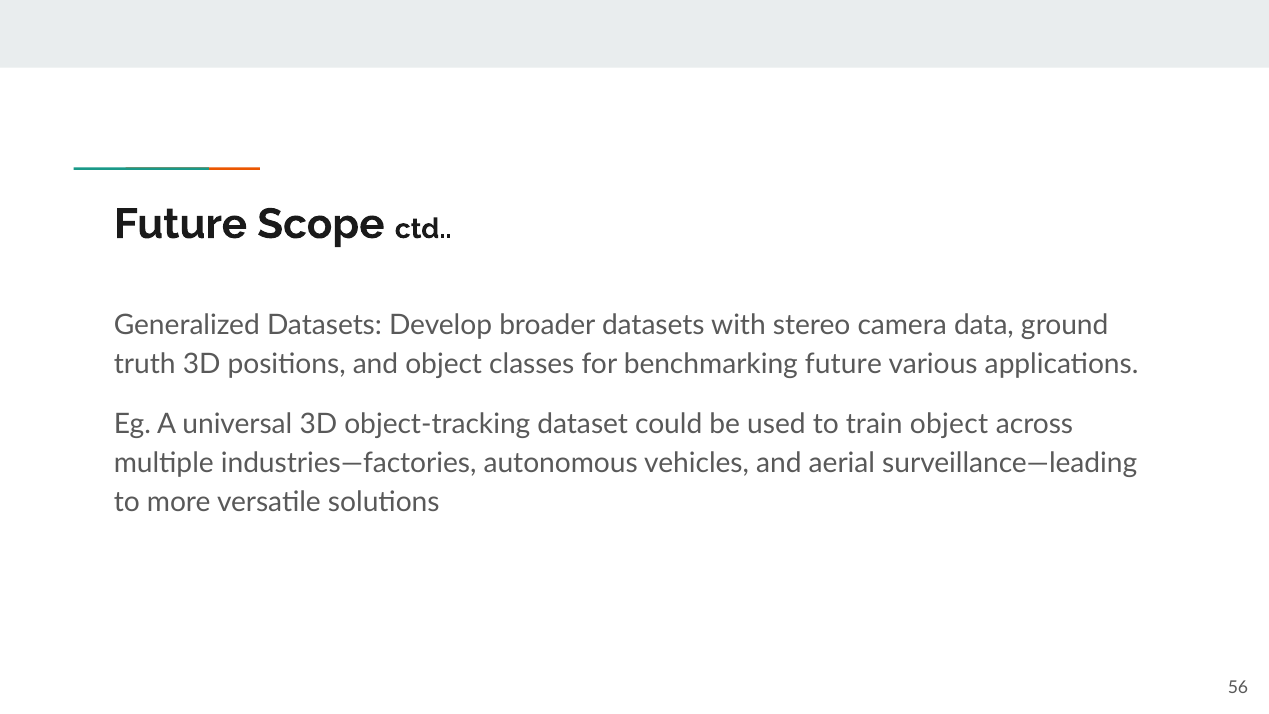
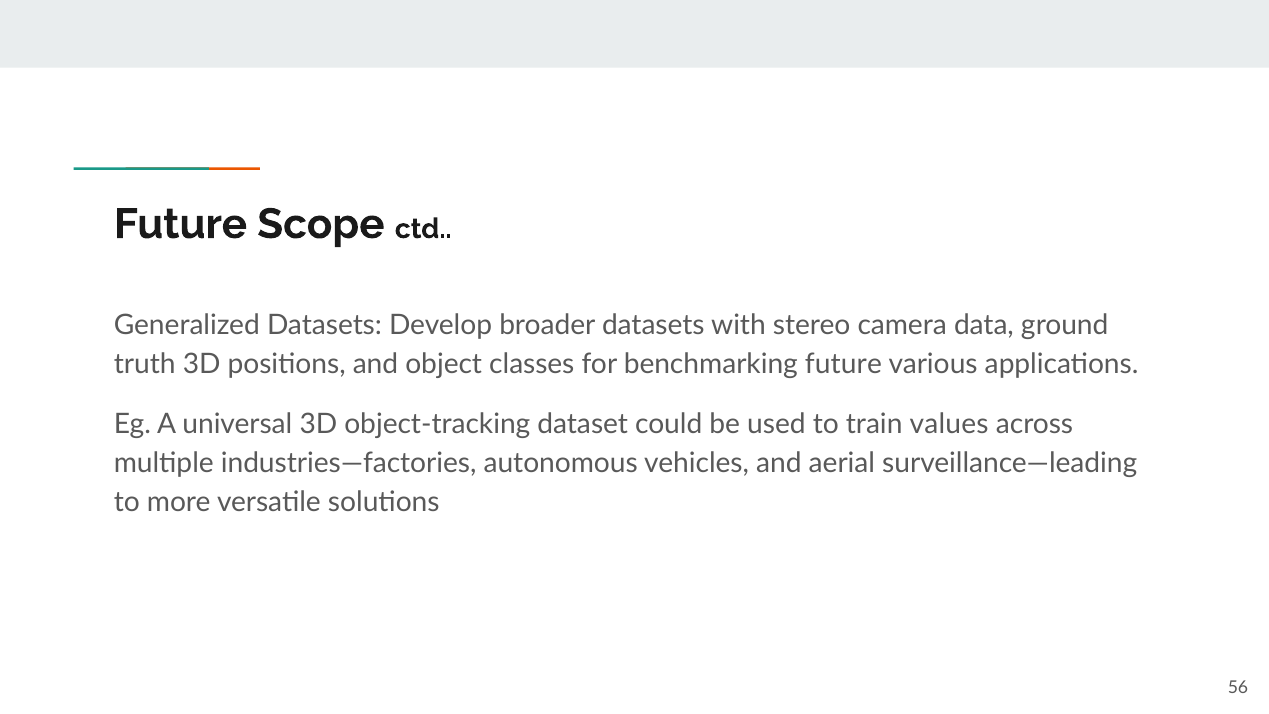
train object: object -> values (949, 424)
